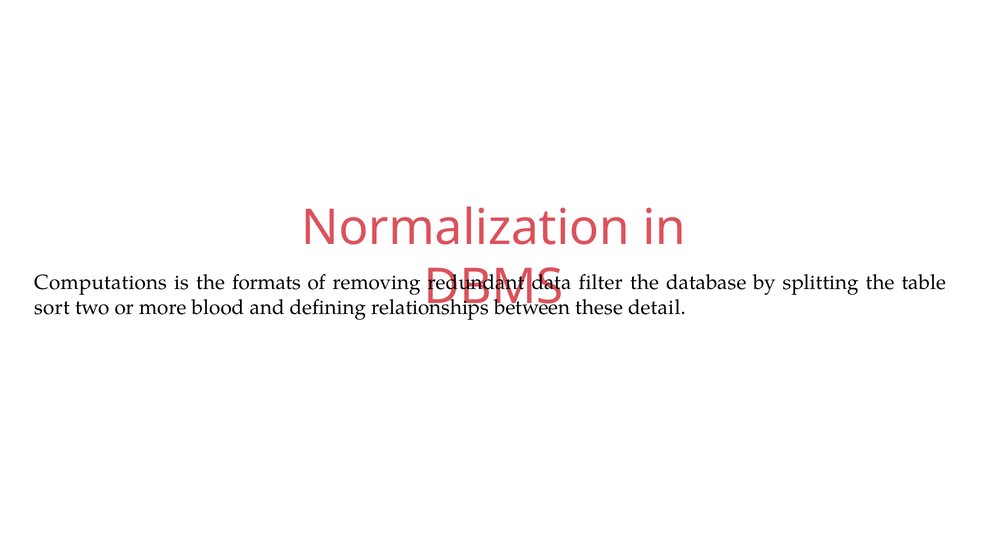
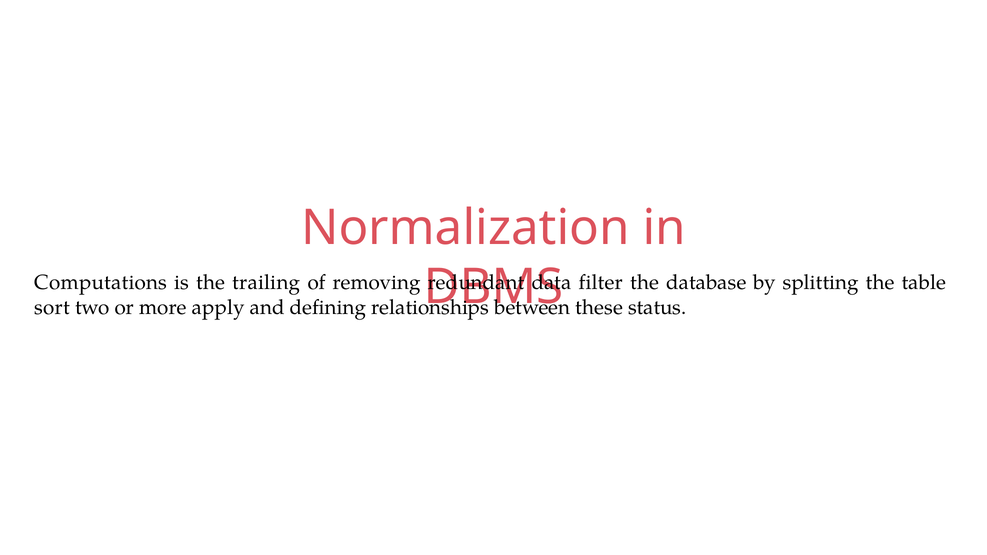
formats: formats -> trailing (266, 283)
blood: blood -> apply (218, 307)
detail: detail -> status (657, 307)
